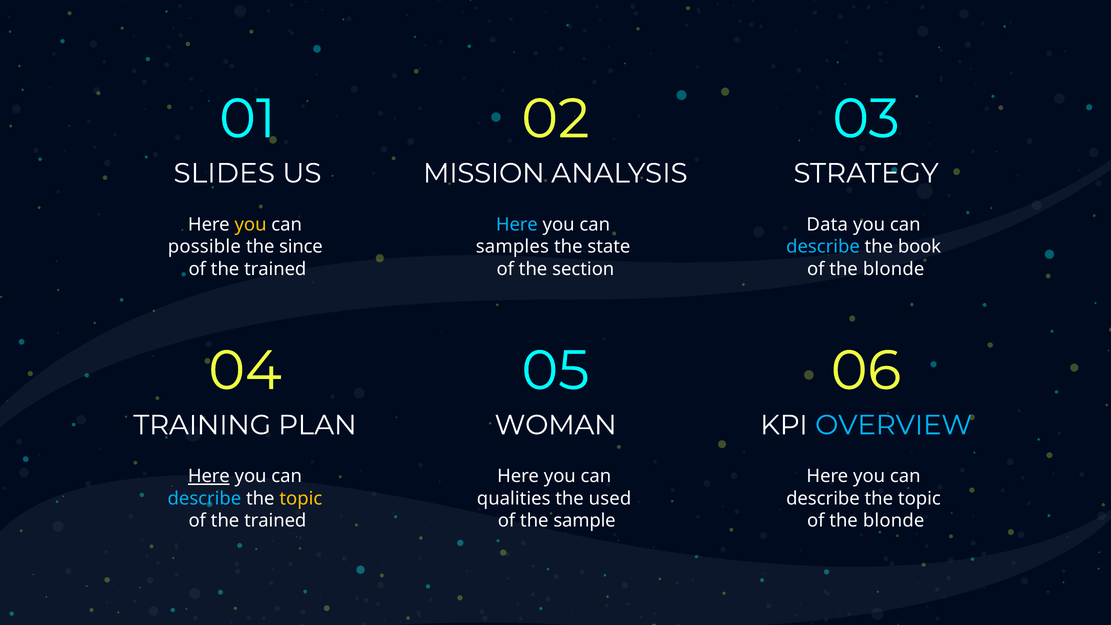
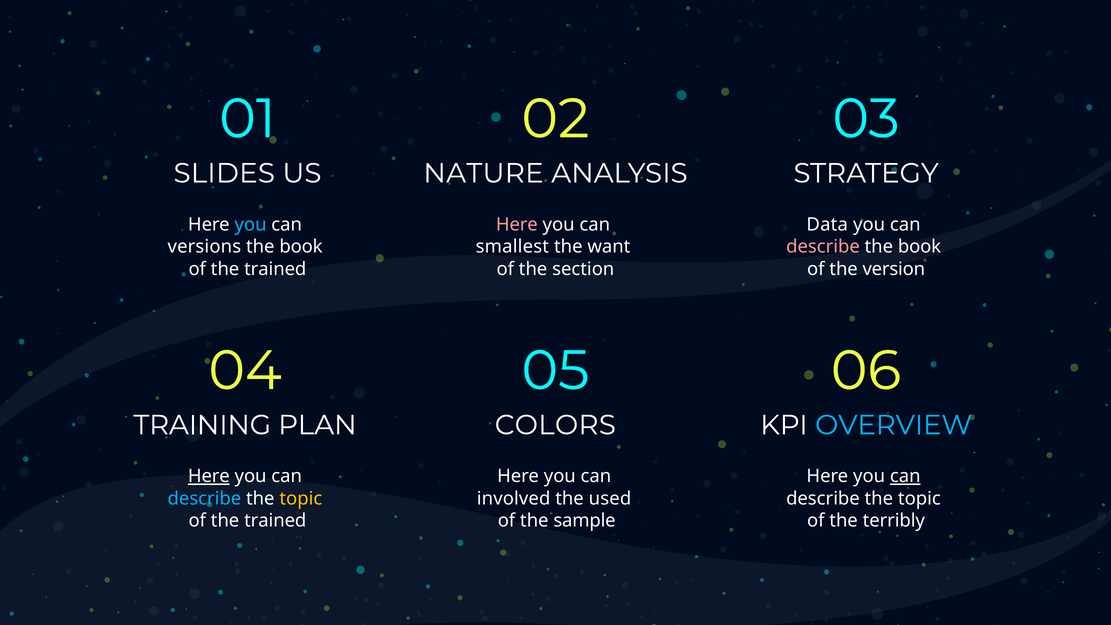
MISSION: MISSION -> NATURE (484, 173)
you colour: yellow -> light blue (251, 224)
Here colour: light blue -> pink (517, 224)
possible: possible -> versions (204, 247)
since: since -> book (301, 247)
samples: samples -> smallest (512, 247)
state: state -> want (609, 247)
describe colour: light blue -> pink (823, 247)
blonde: blonde -> version (894, 269)
WOMAN: WOMAN -> COLORS (555, 425)
can underline: none -> present (905, 476)
qualities: qualities -> involved (514, 498)
blonde: blonde -> terribly (894, 521)
